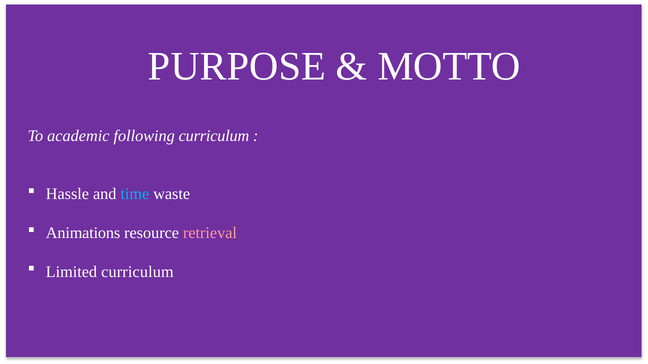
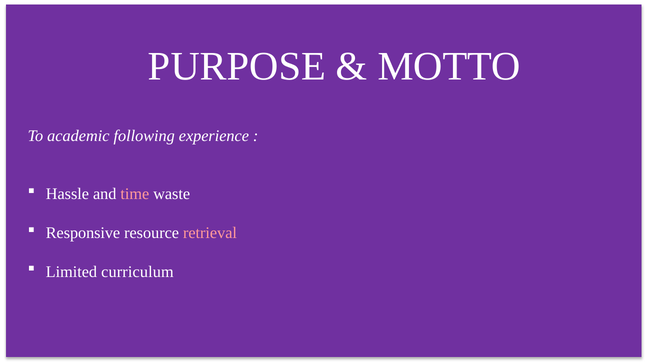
following curriculum: curriculum -> experience (214, 136)
time colour: light blue -> pink (135, 194)
Animations: Animations -> Responsive (83, 233)
